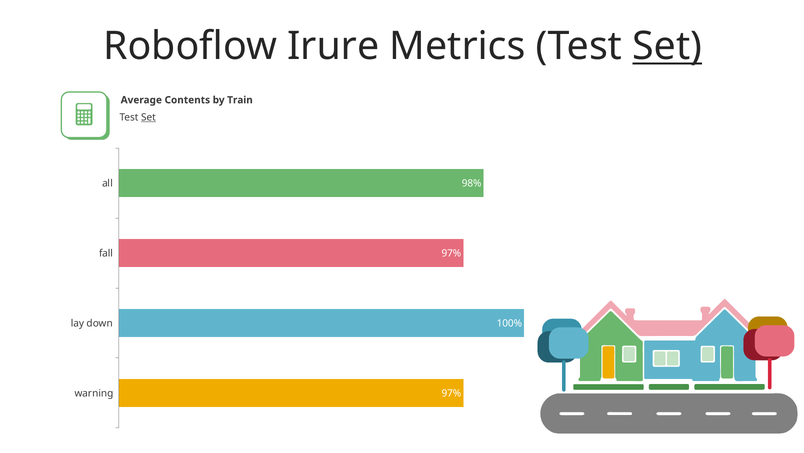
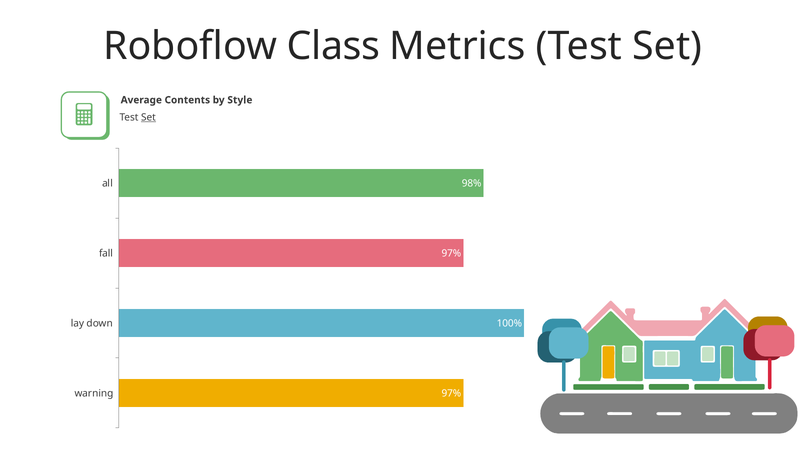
Irure: Irure -> Class (333, 46)
Set underline: present -> none (667, 46)
Train: Train -> Style (240, 100)
